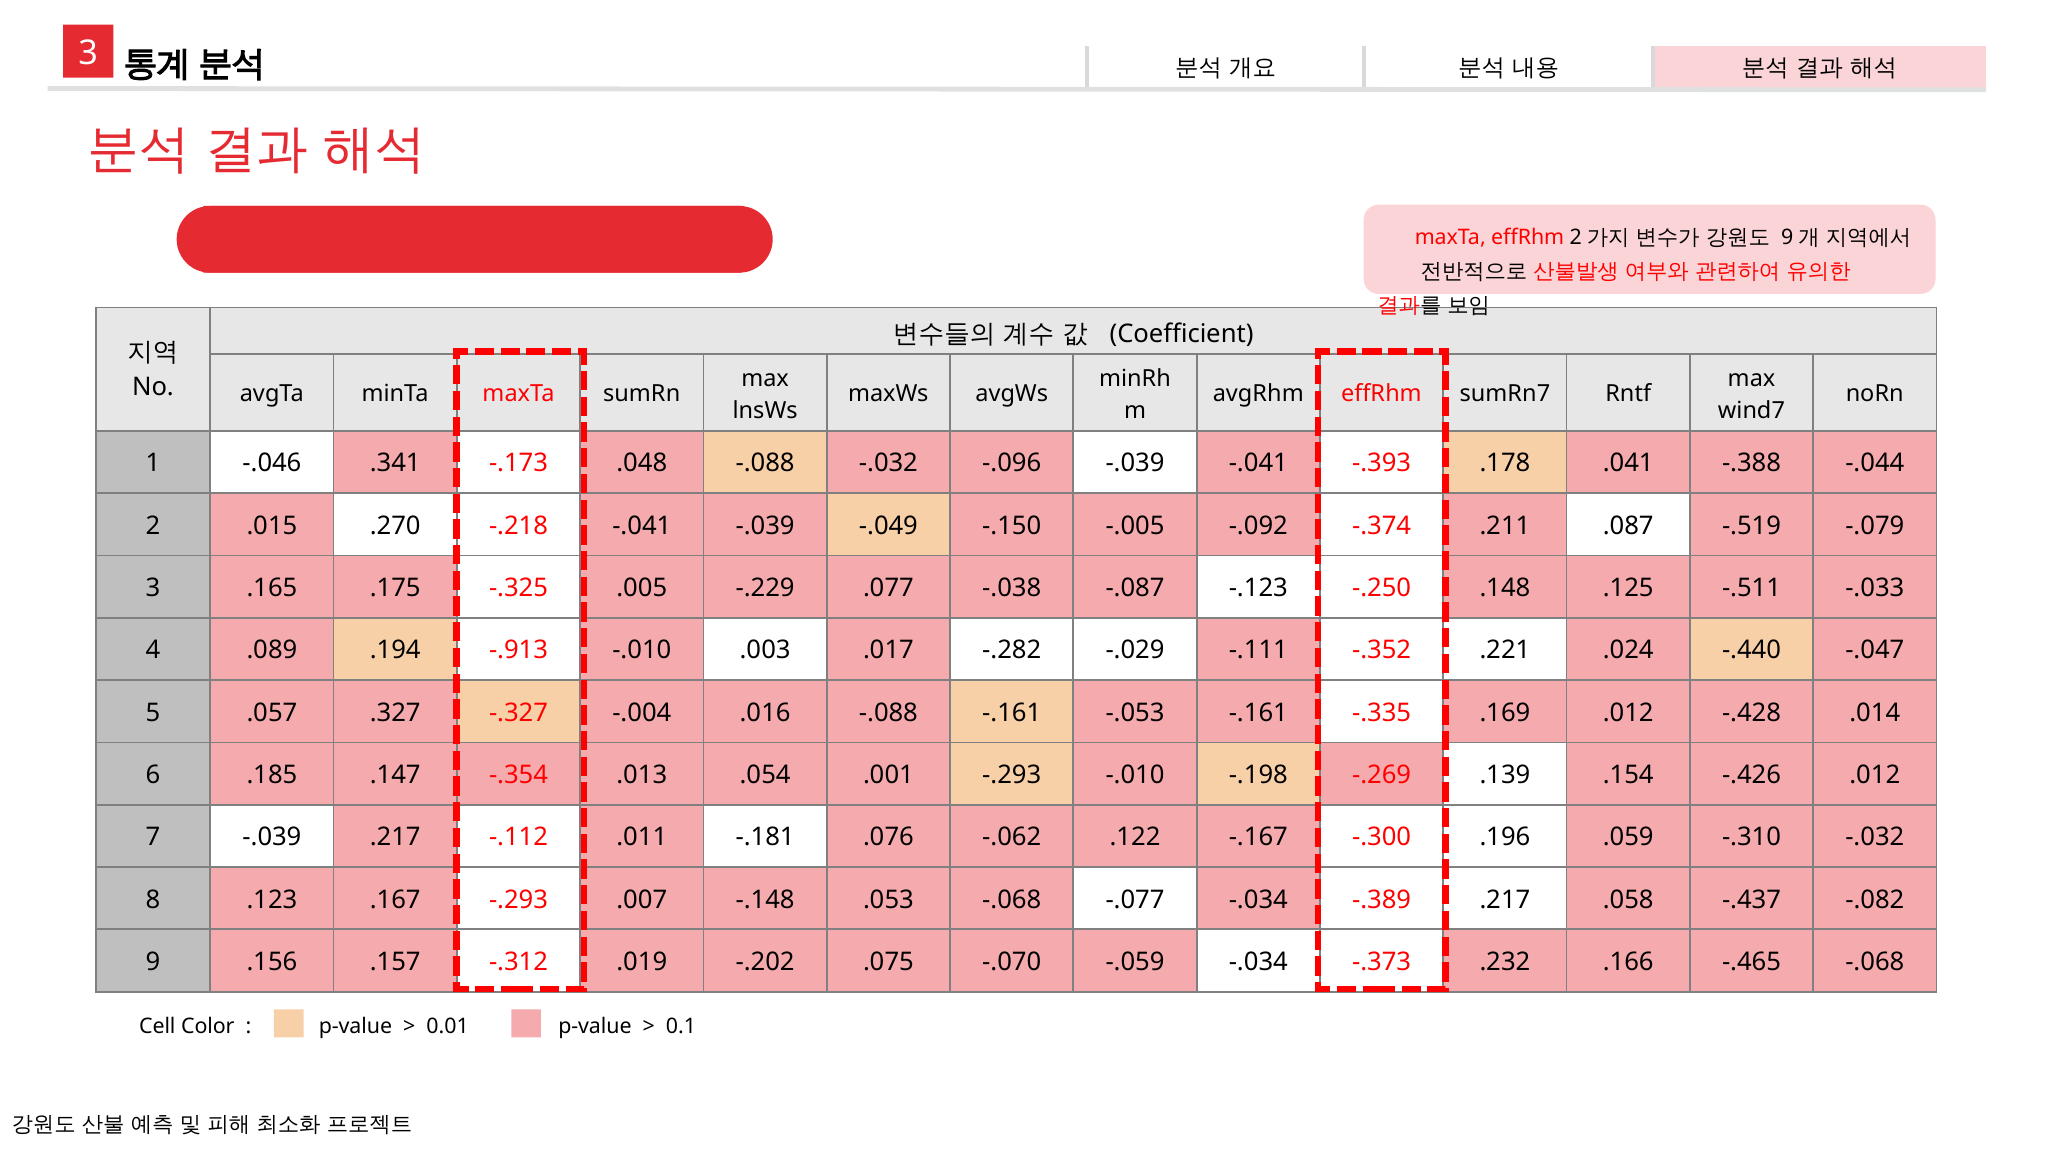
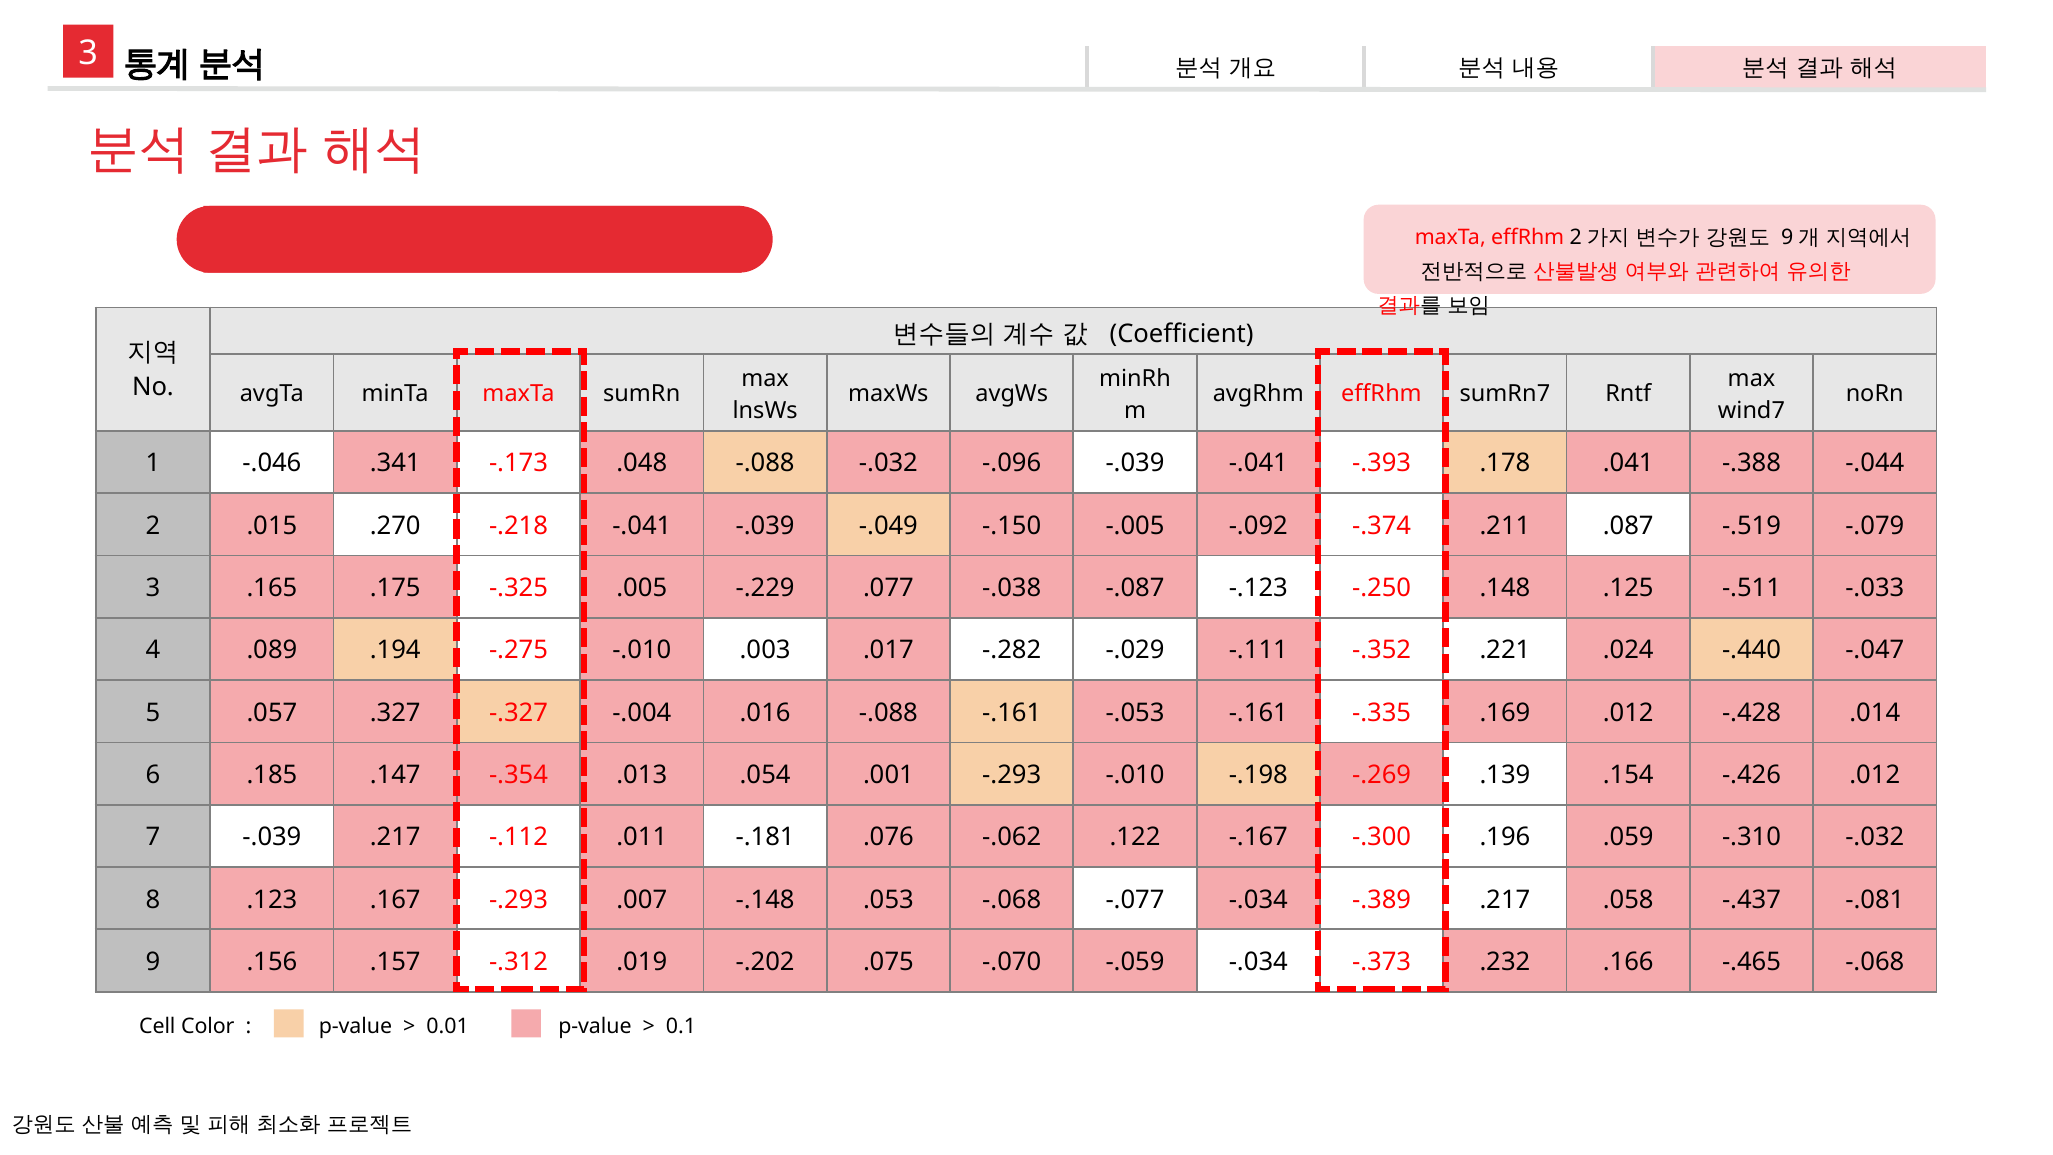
-.913: -.913 -> -.275 (519, 650)
-.082: -.082 -> -.081 (1875, 900)
